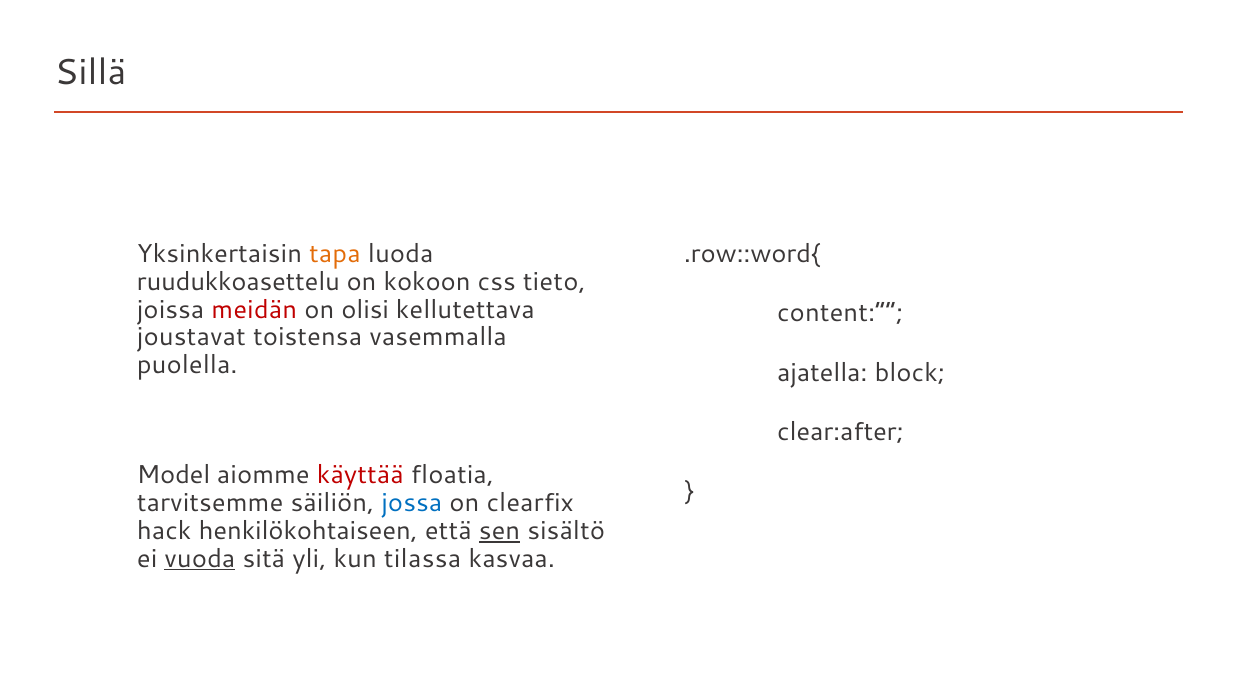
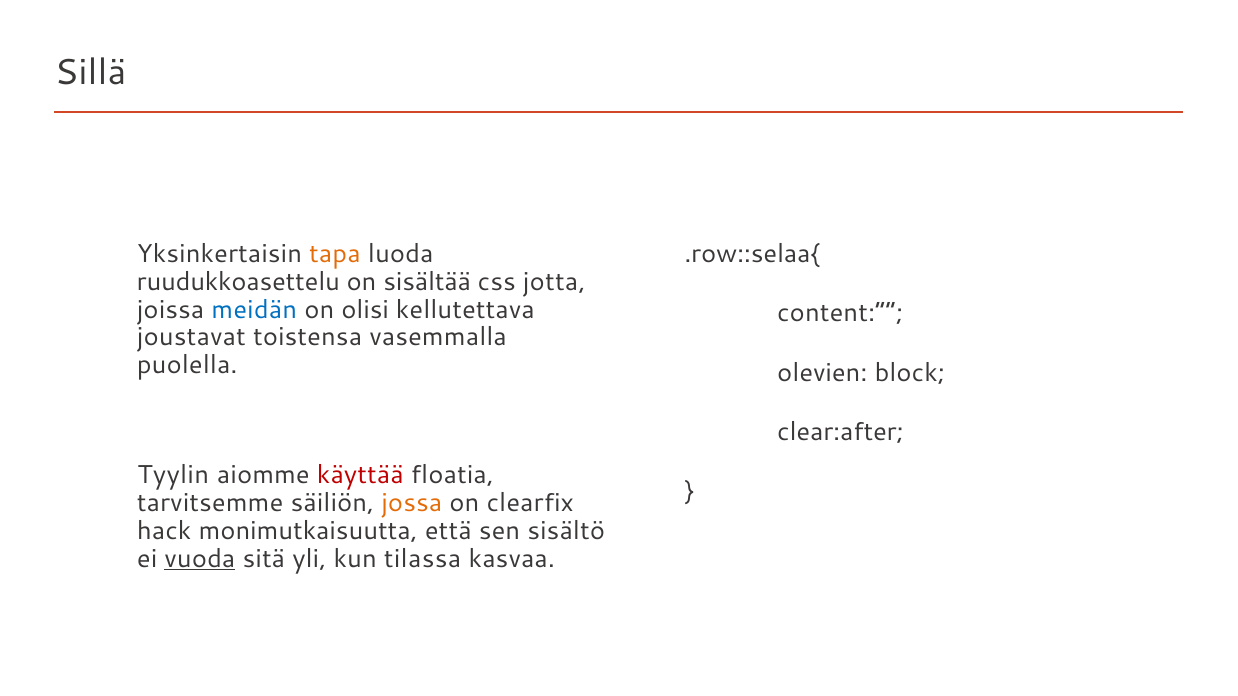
.row::word{: .row::word{ -> .row::selaa{ (752, 254)
kokoon: kokoon -> sisältää (427, 282)
tieto: tieto -> jotta (554, 282)
meidän colour: red -> blue (254, 310)
ajatella: ajatella -> olevien (822, 373)
Model: Model -> Tyylin (173, 475)
jossa colour: blue -> orange (412, 503)
henkilökohtaiseen: henkilökohtaiseen -> monimutkaisuutta (308, 531)
sen underline: present -> none (500, 531)
